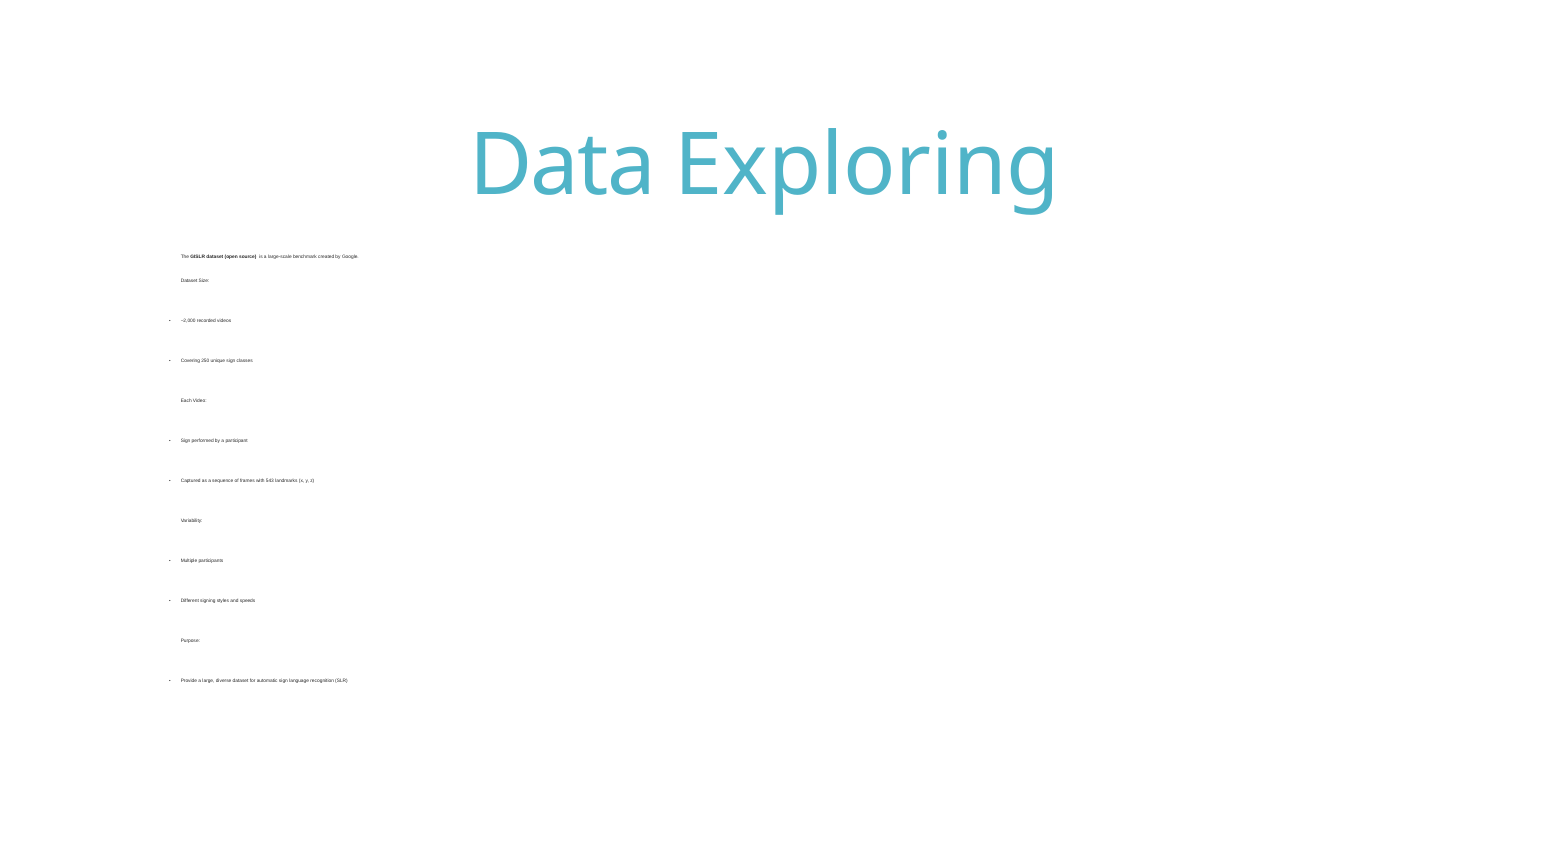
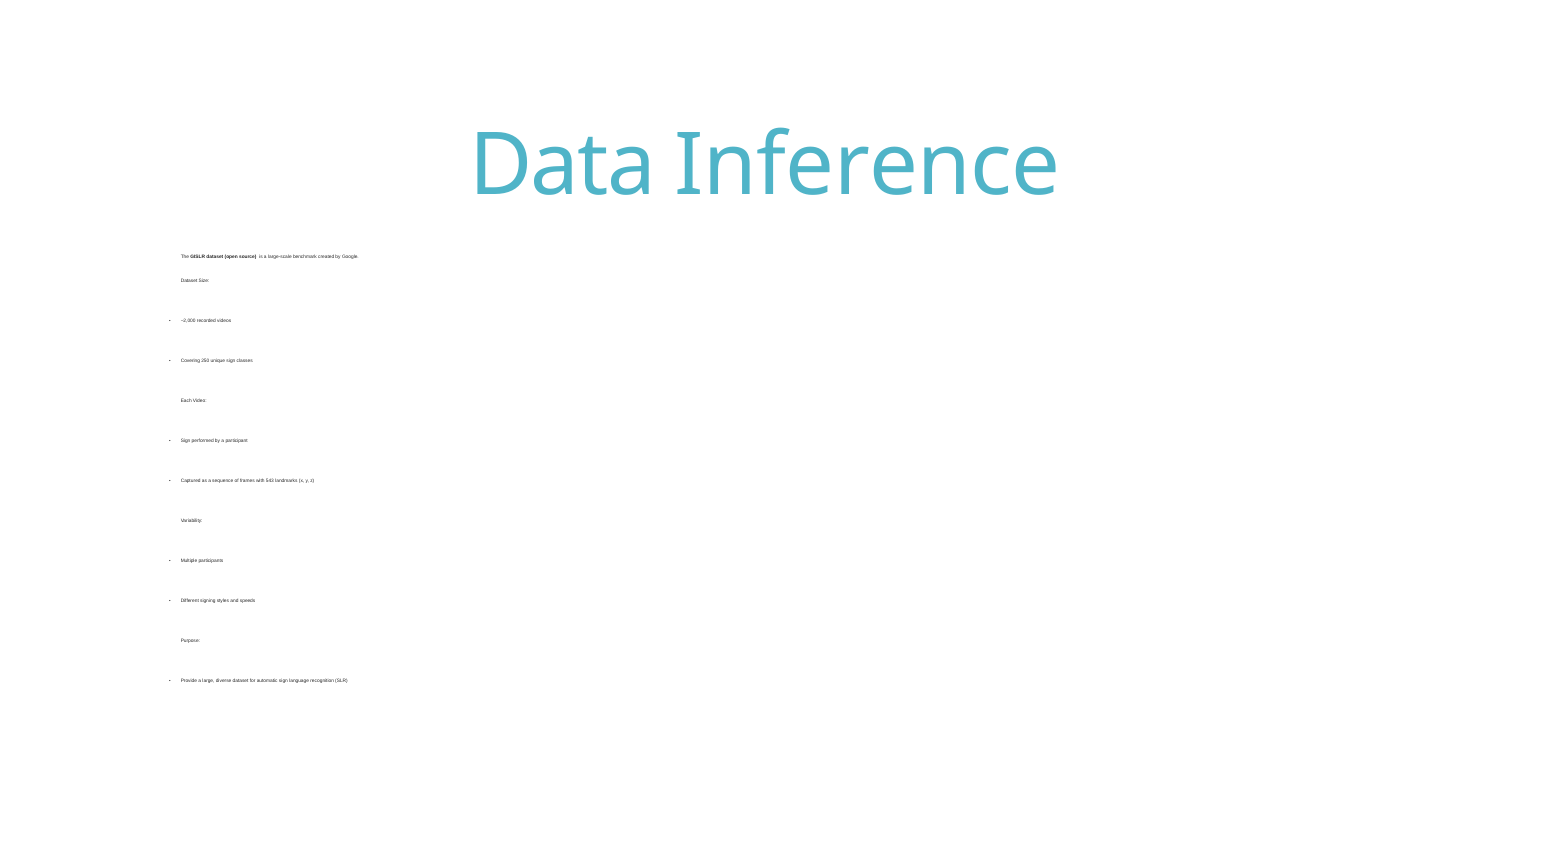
Exploring: Exploring -> Inference (868, 166)
